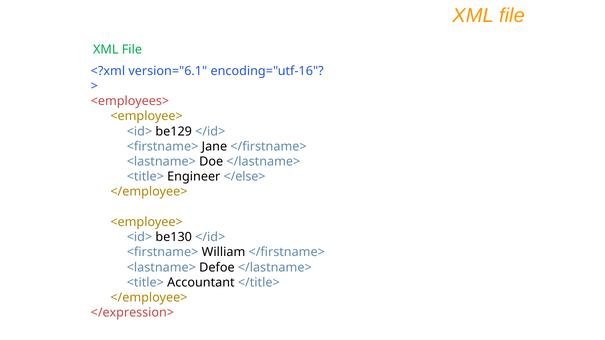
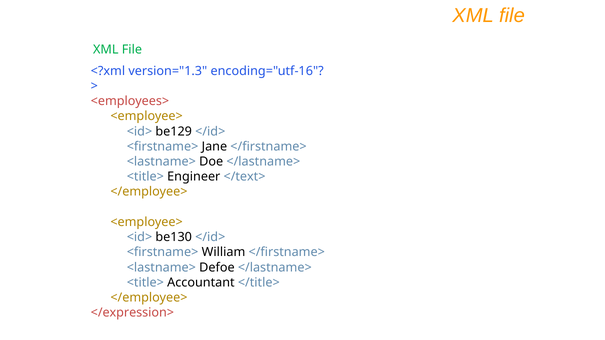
version="6.1: version="6.1 -> version="1.3 (168, 71)
</else>: </else> -> </text> (245, 177)
